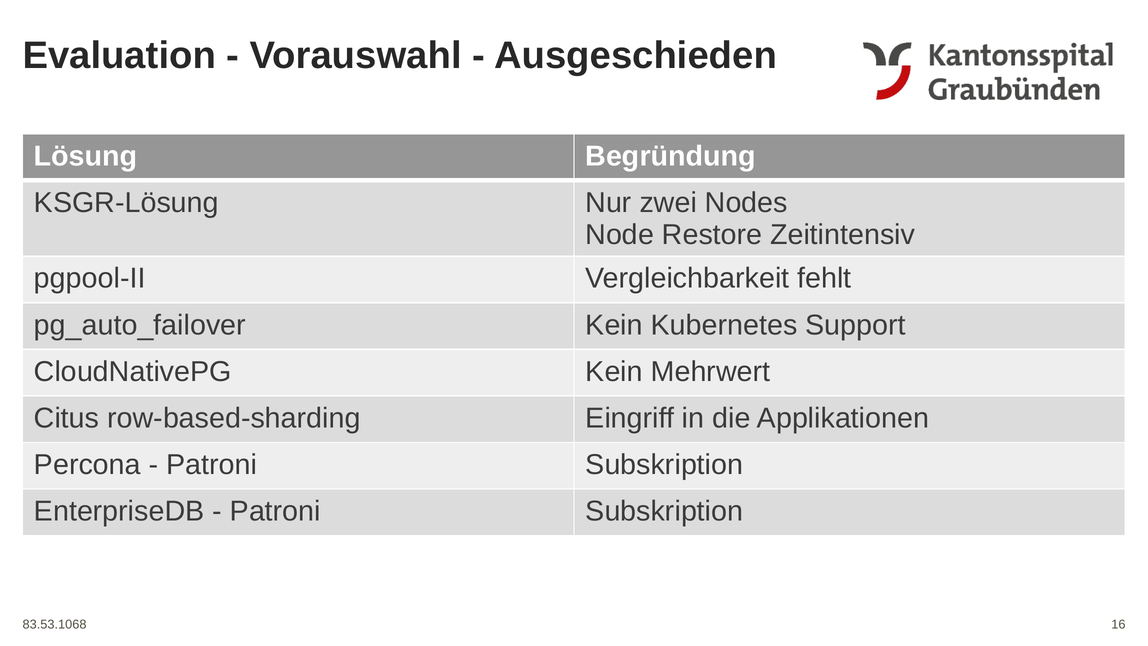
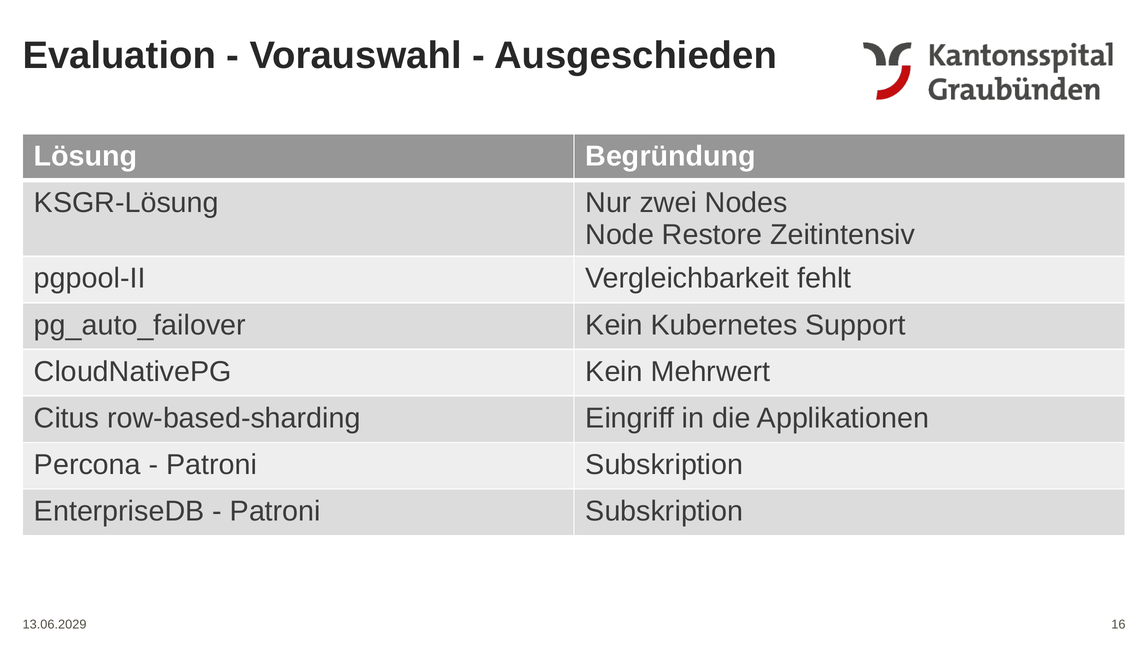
83.53.1068: 83.53.1068 -> 13.06.2029 (55, 624)
